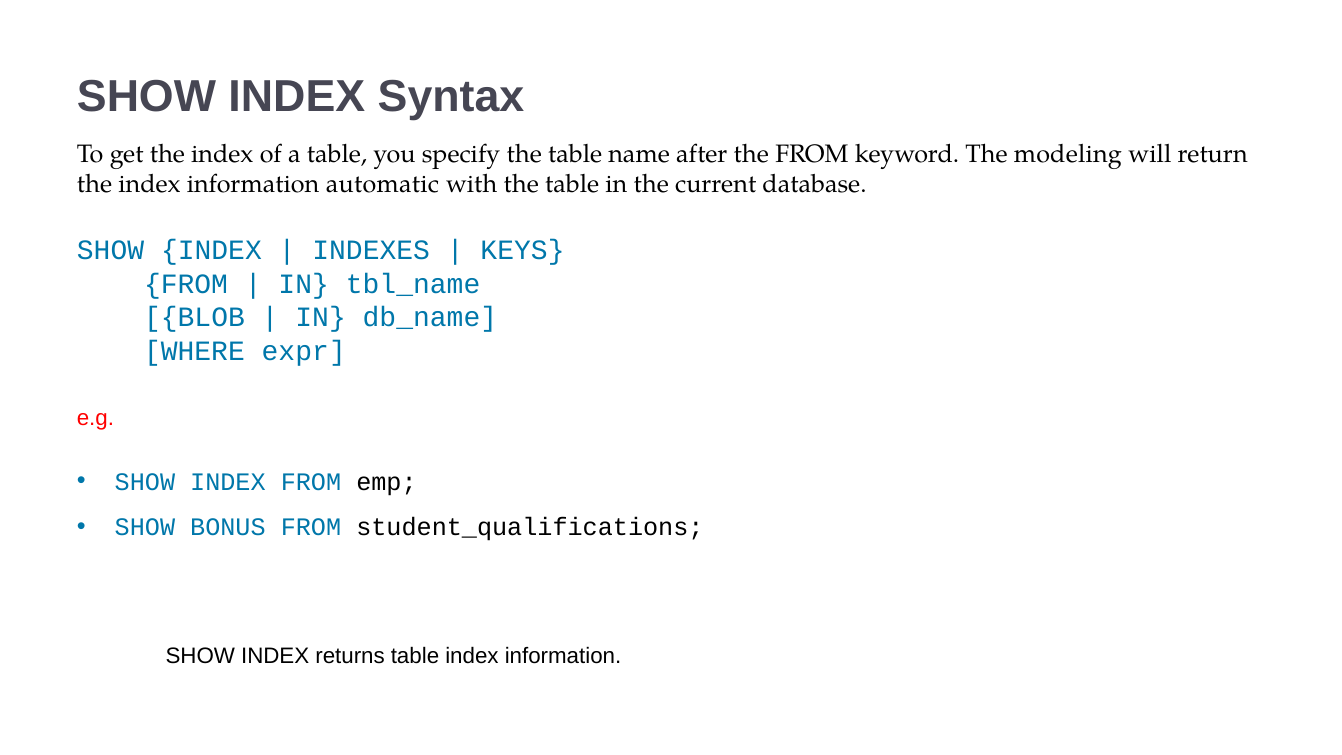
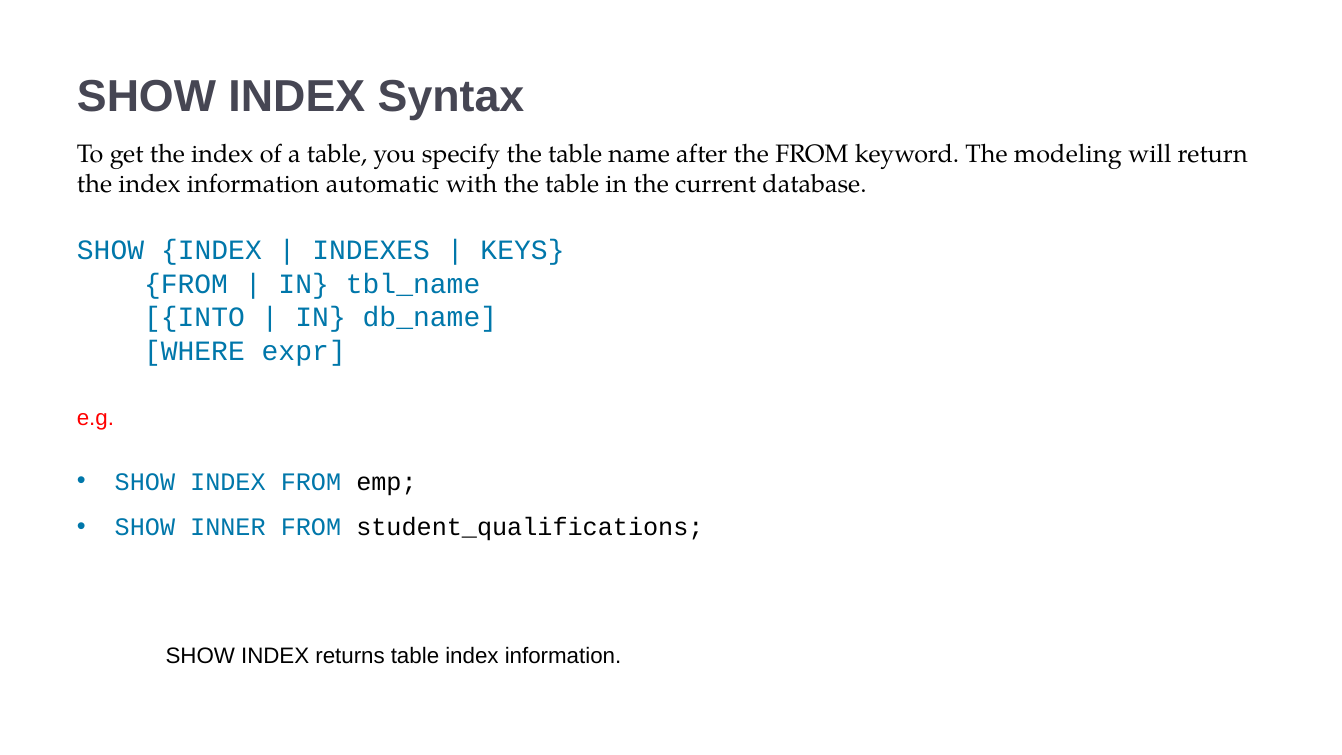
BLOB: BLOB -> INTO (194, 317)
BONUS: BONUS -> INNER (228, 527)
